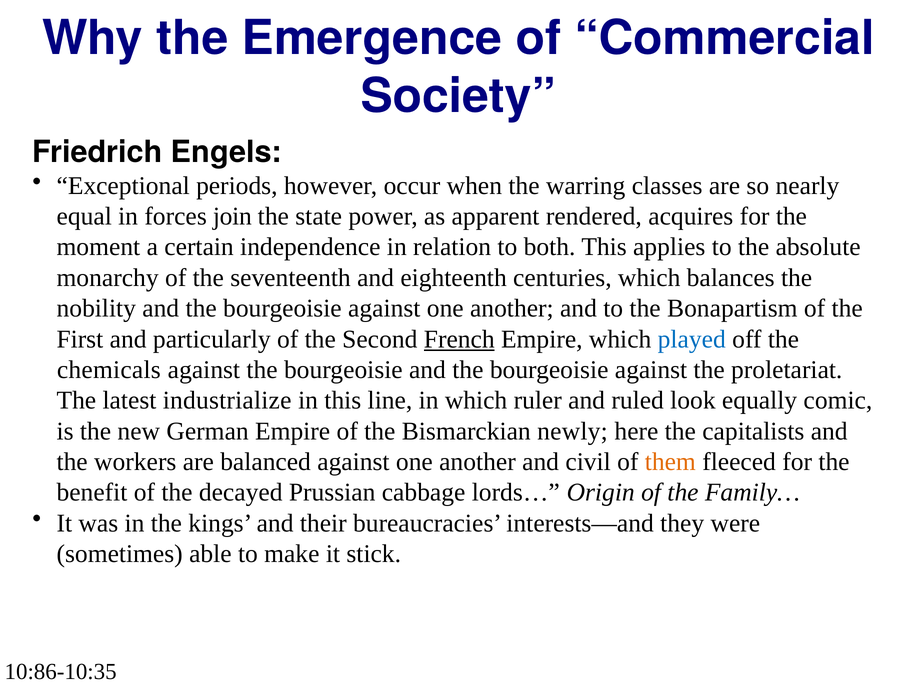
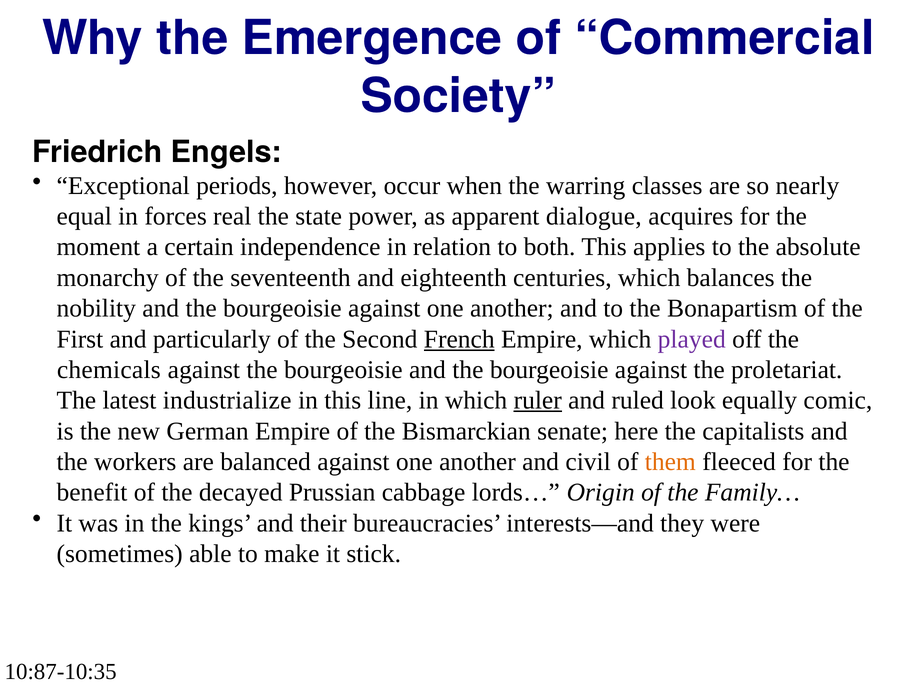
join: join -> real (232, 216)
rendered: rendered -> dialogue (594, 216)
played colour: blue -> purple (692, 339)
ruler underline: none -> present (538, 400)
newly: newly -> senate (573, 431)
10:86-10:35: 10:86-10:35 -> 10:87-10:35 (61, 671)
